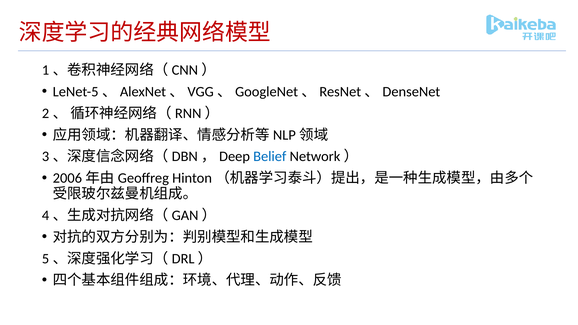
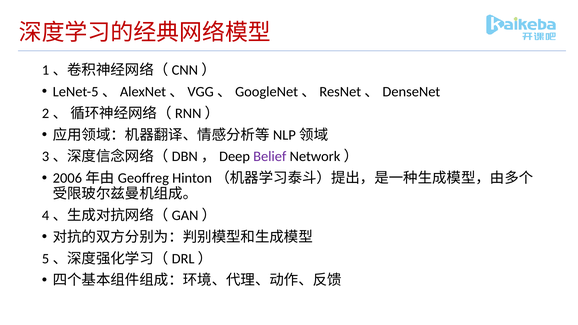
Belief colour: blue -> purple (270, 157)
